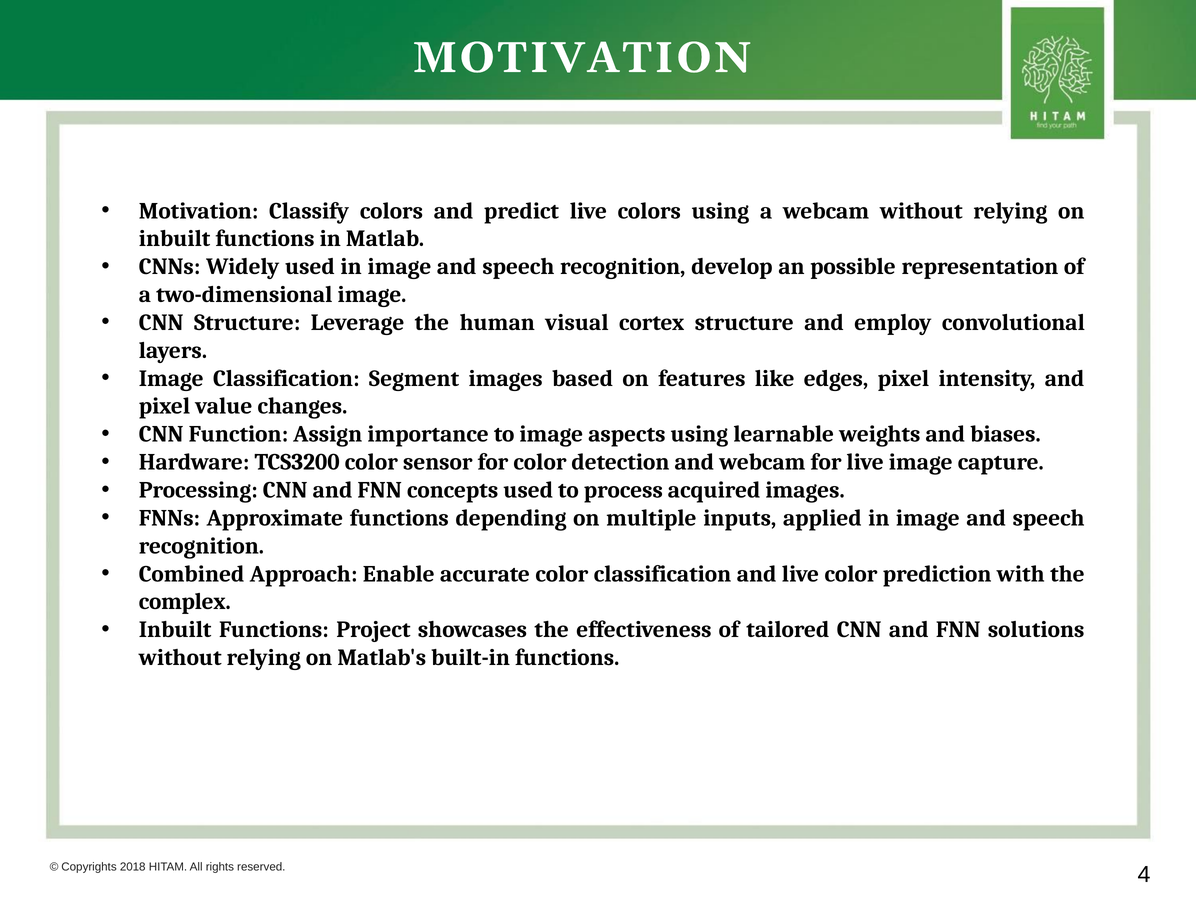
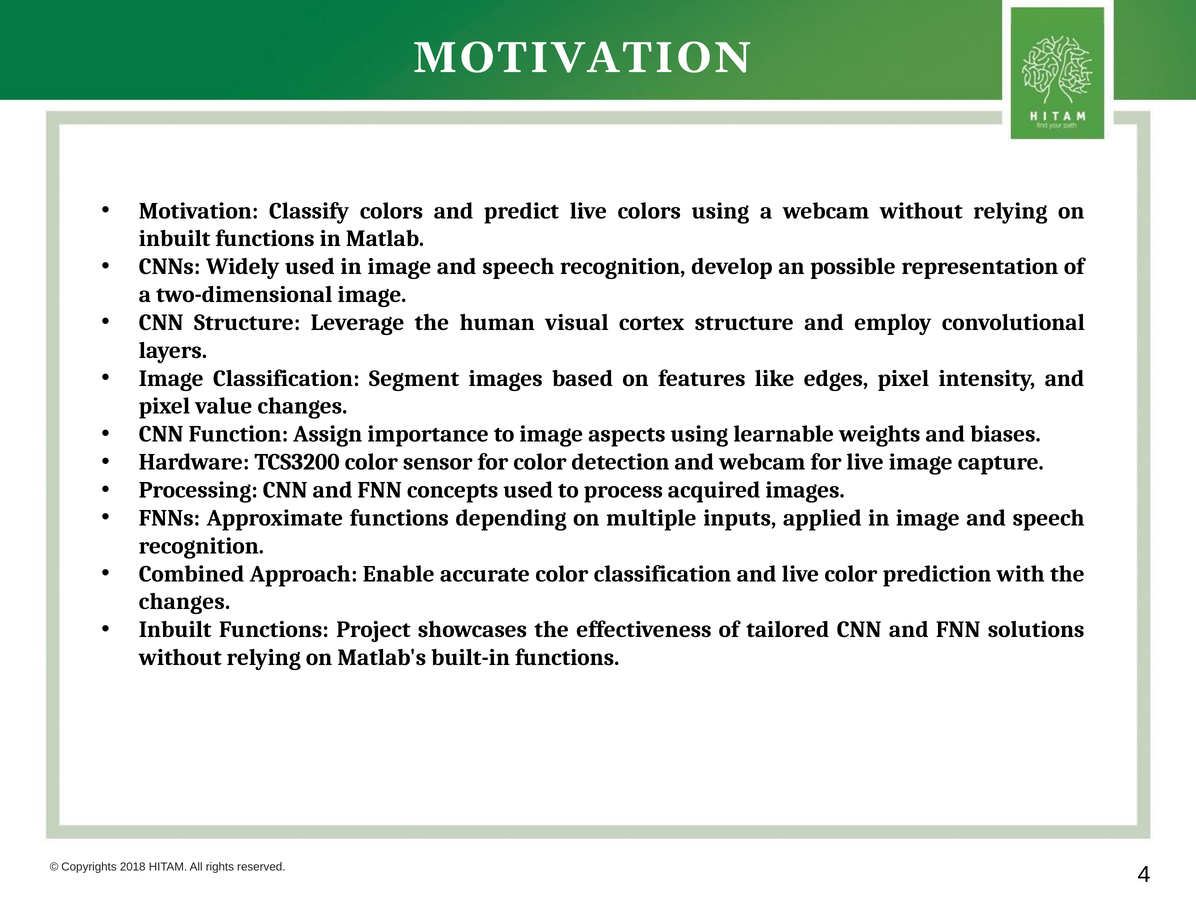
complex: complex -> changes (185, 602)
